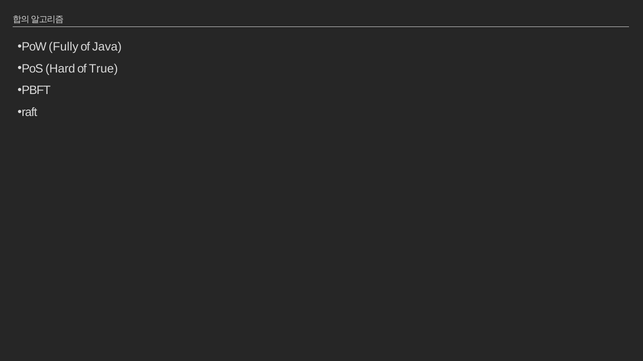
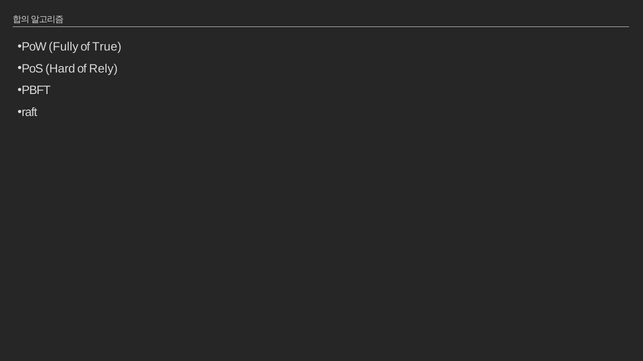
Java: Java -> True (107, 47)
True: True -> Rely (103, 69)
